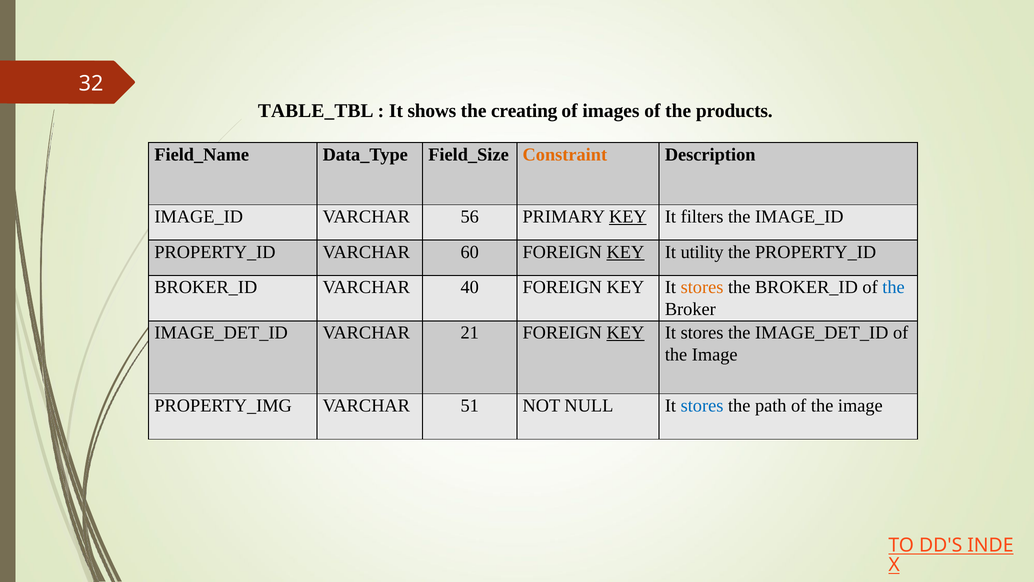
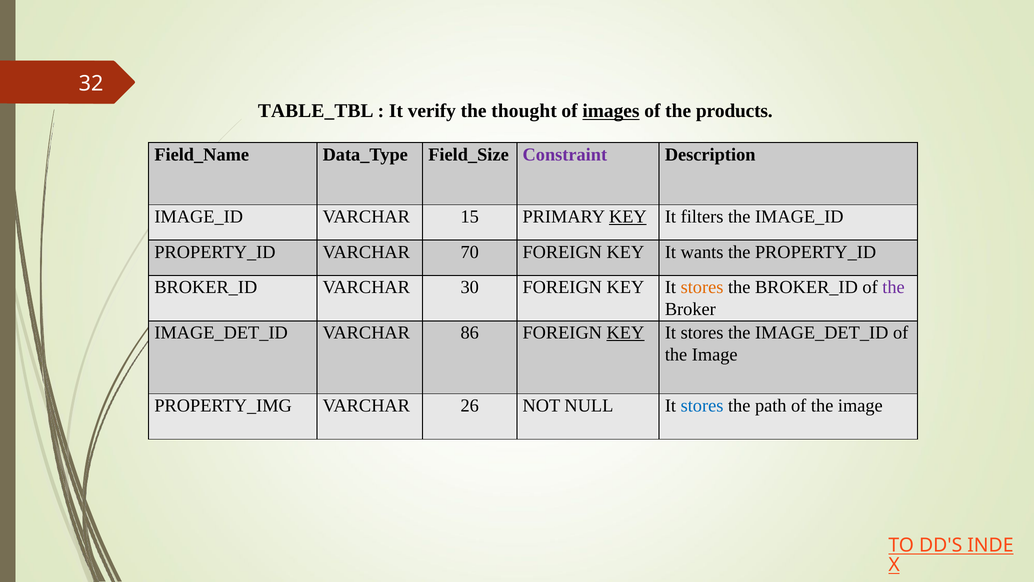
shows: shows -> verify (432, 111)
creating: creating -> thought (524, 111)
images underline: none -> present (611, 111)
Constraint colour: orange -> purple (565, 154)
56: 56 -> 15 (470, 216)
60: 60 -> 70 (470, 252)
KEY underline: present -> none (625, 252)
utility: utility -> wants (702, 252)
40: 40 -> 30 (470, 287)
the colour: blue -> purple (894, 287)
21: 21 -> 86 (470, 333)
51: 51 -> 26 (470, 405)
